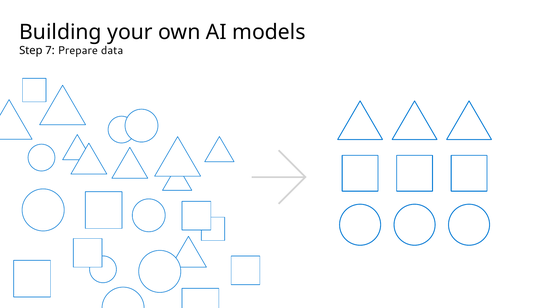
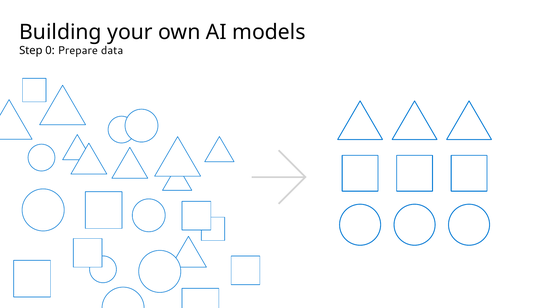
7: 7 -> 0 (50, 51)
